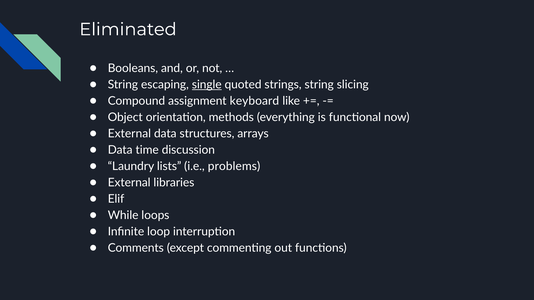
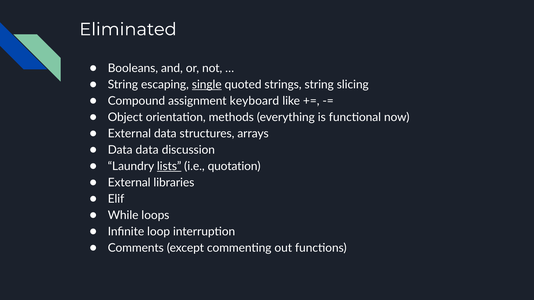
Data time: time -> data (147, 150)
lists underline: none -> present (169, 166)
problems: problems -> quotation (234, 166)
